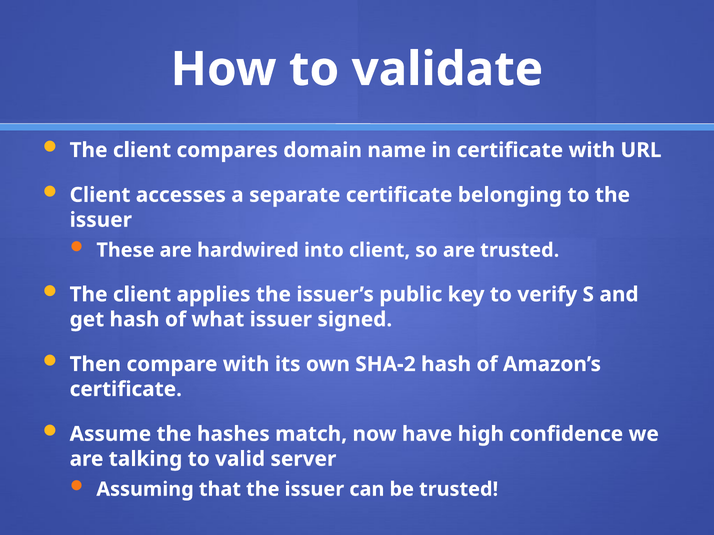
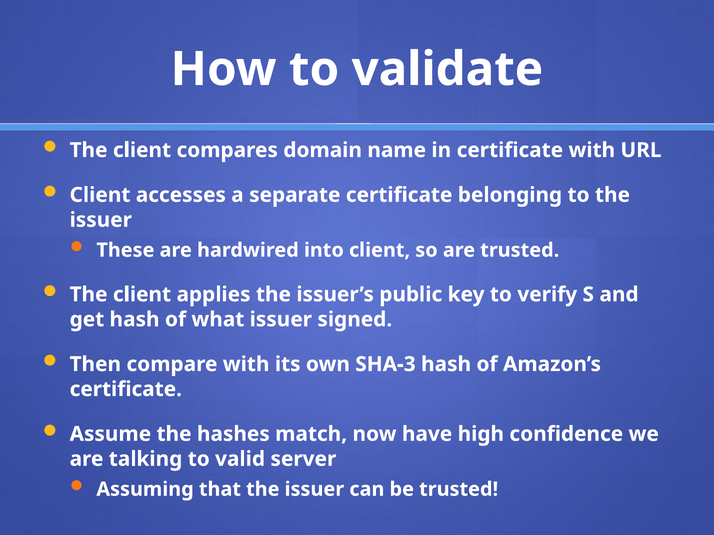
SHA-2: SHA-2 -> SHA-3 (385, 365)
